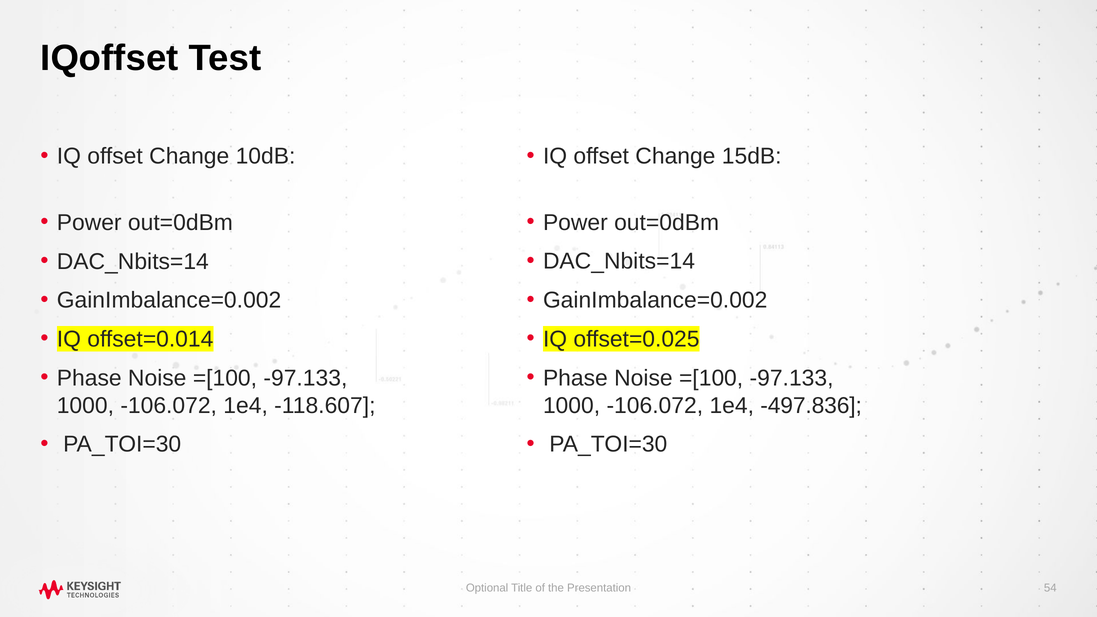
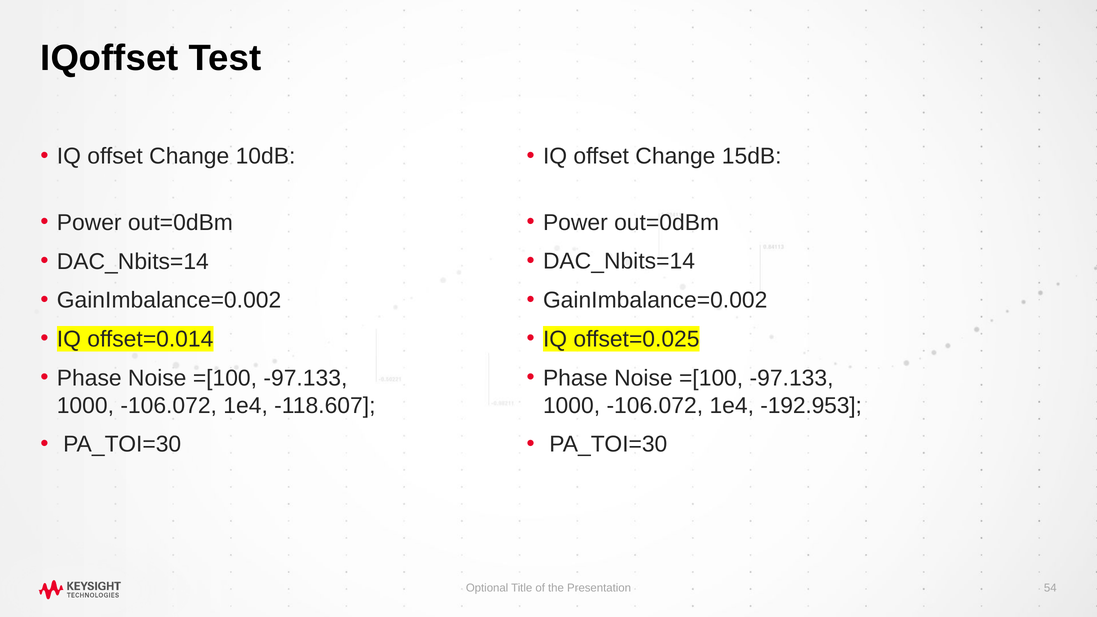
-497.836: -497.836 -> -192.953 (811, 406)
